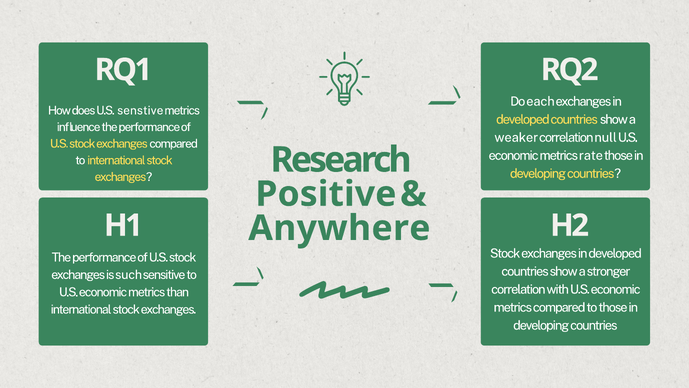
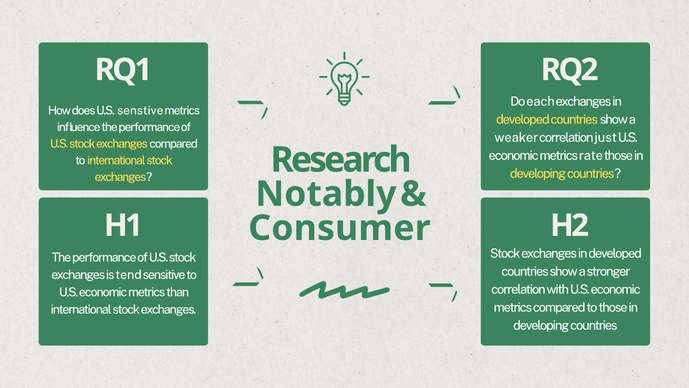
null: null -> just (606, 137)
Positive: Positive -> Notably (326, 194)
Anywhere: Anywhere -> Consumer (339, 228)
such: such -> tend (128, 274)
